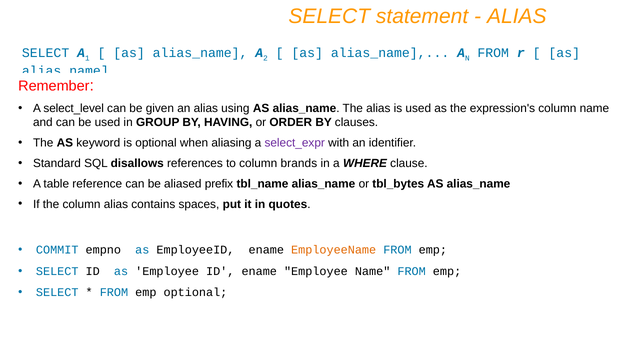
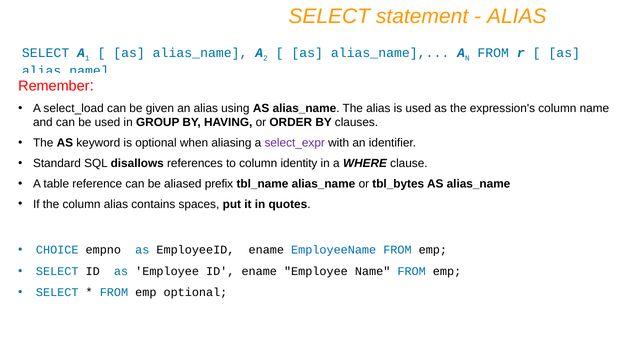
select_level: select_level -> select_load (74, 108)
brands: brands -> identity (299, 164)
COMMIT: COMMIT -> CHOICE (57, 250)
EmployeeName colour: orange -> blue (334, 250)
